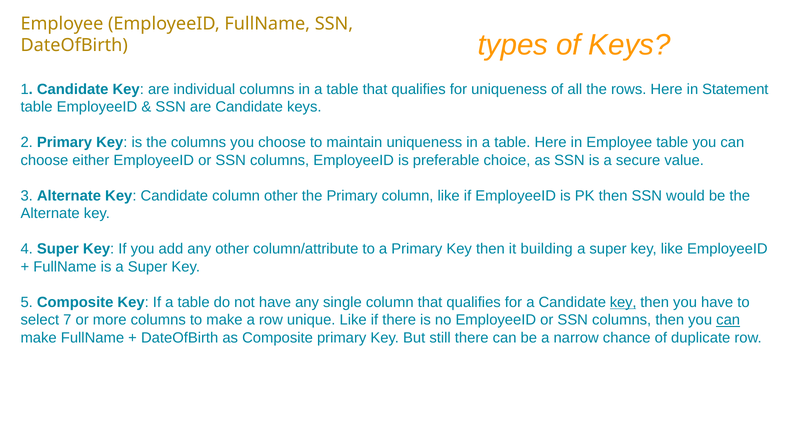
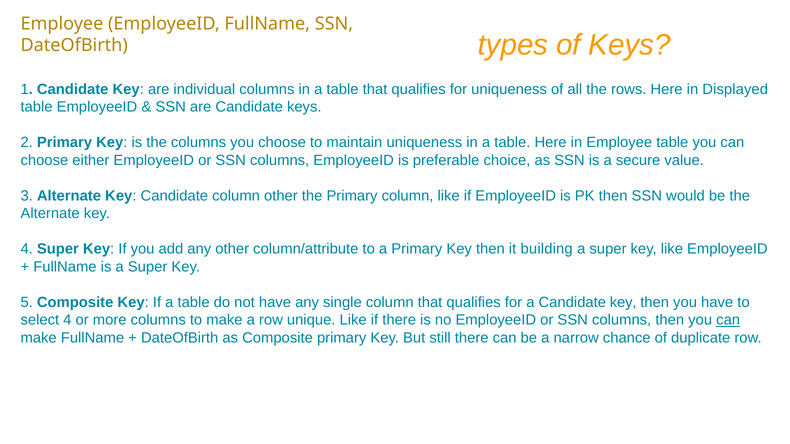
Statement: Statement -> Displayed (735, 89)
key underline: present -> none (623, 303)
select 7: 7 -> 4 (67, 320)
